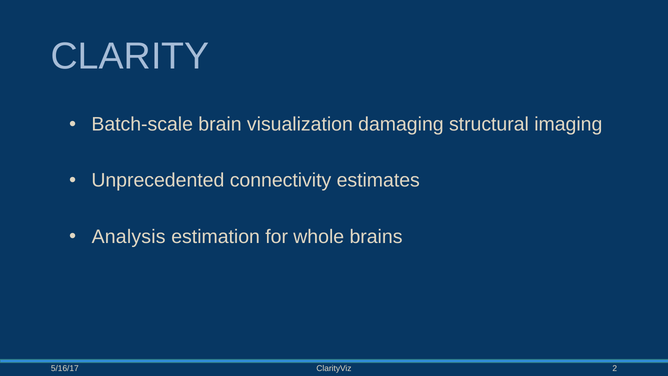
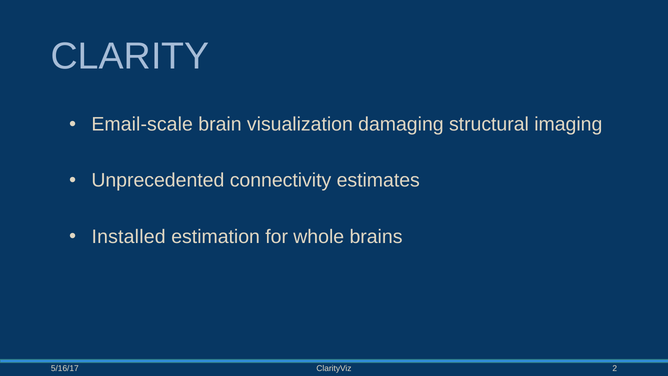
Batch-scale: Batch-scale -> Email-scale (142, 124)
Analysis: Analysis -> Installed (129, 236)
